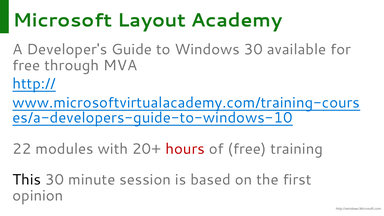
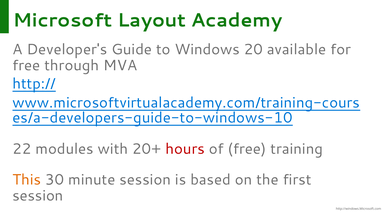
Windows 30: 30 -> 20 (253, 49)
This colour: black -> orange (27, 180)
opinion: opinion -> session (38, 196)
